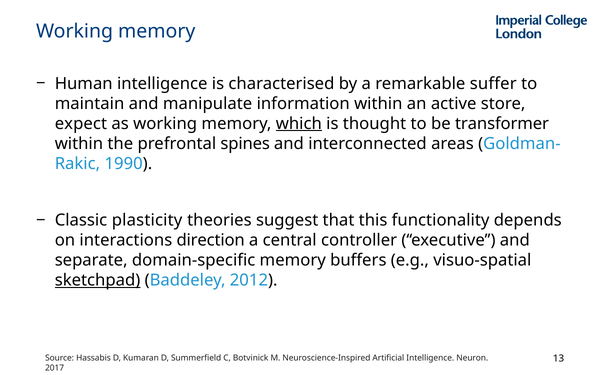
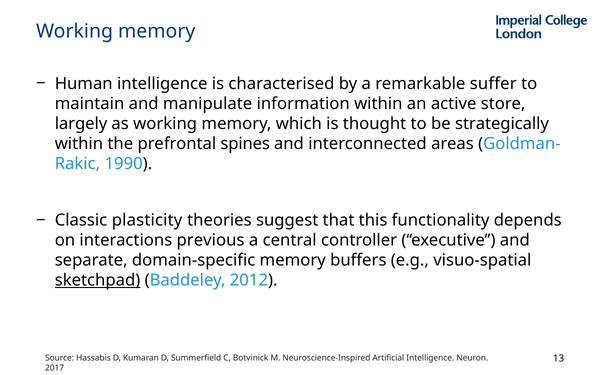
expect: expect -> largely (81, 124)
which underline: present -> none (299, 124)
transformer: transformer -> strategically (502, 124)
direction: direction -> previous (211, 240)
